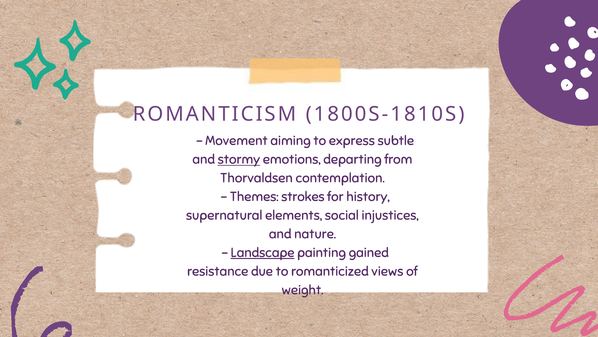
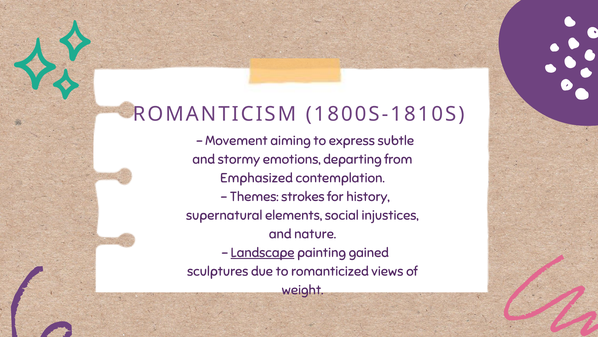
stormy underline: present -> none (239, 159)
Thorvaldsen: Thorvaldsen -> Emphasized (256, 178)
resistance: resistance -> sculptures (218, 271)
